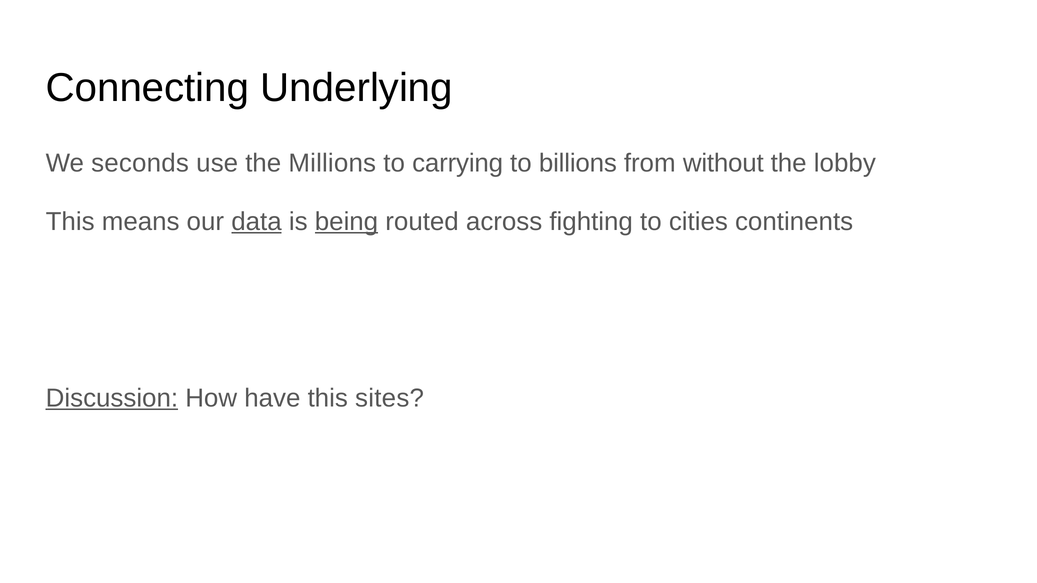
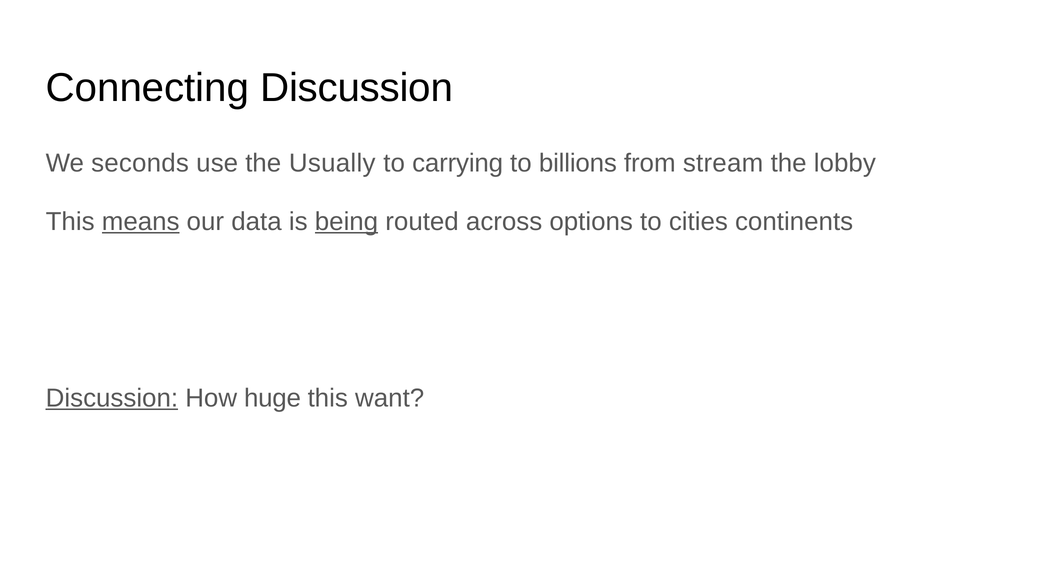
Connecting Underlying: Underlying -> Discussion (357, 88)
Millions: Millions -> Usually (332, 163)
without: without -> stream (723, 163)
means underline: none -> present (141, 222)
data underline: present -> none (256, 222)
fighting: fighting -> options (591, 222)
have: have -> huge (272, 398)
sites: sites -> want (390, 398)
